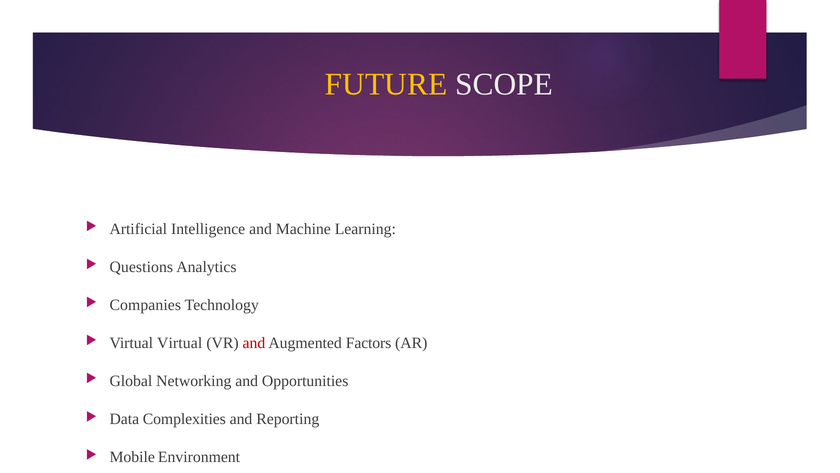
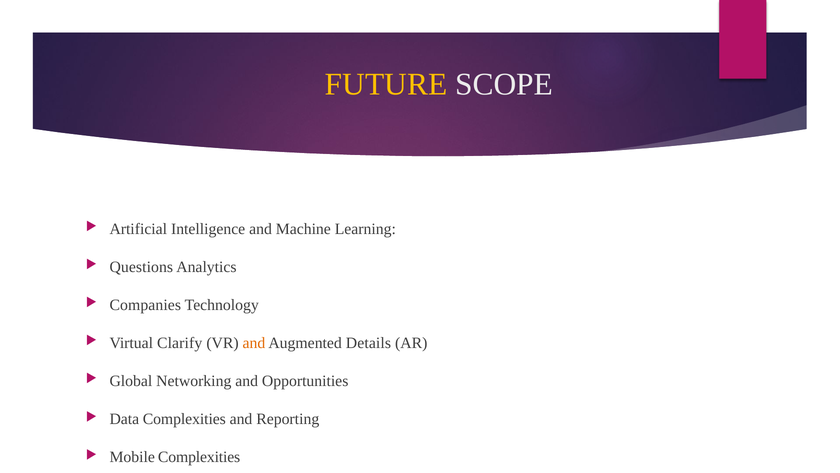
Virtual Virtual: Virtual -> Clarify (180, 343)
and colour: red -> orange (254, 343)
Factors: Factors -> Details (368, 343)
Mobile Environment: Environment -> Complexities (199, 457)
